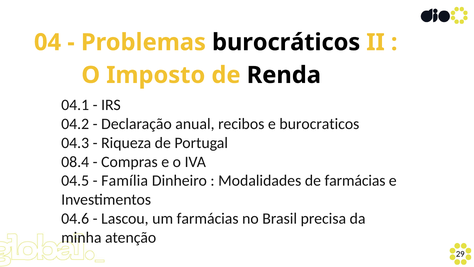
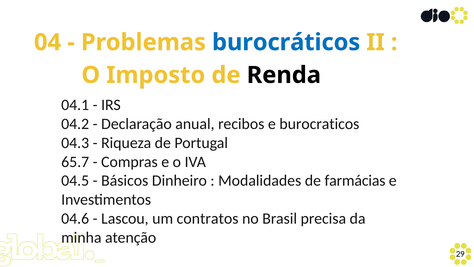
burocráticos colour: black -> blue (286, 42)
08.4: 08.4 -> 65.7 (75, 162)
Família: Família -> Básicos (125, 181)
um farmácias: farmácias -> contratos (208, 218)
